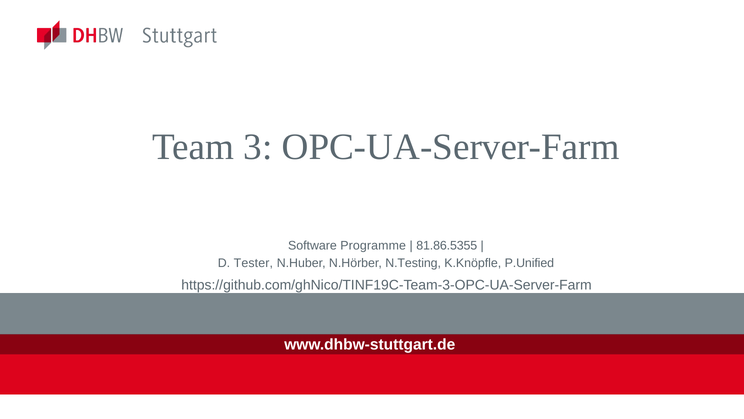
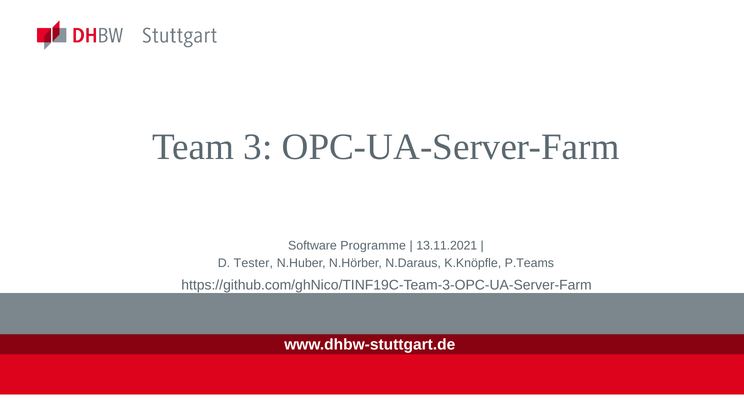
81.86.5355: 81.86.5355 -> 13.11.2021 (447, 245)
N.Testing: N.Testing -> N.Daraus (413, 263)
P.Unified: P.Unified -> P.Teams (529, 263)
